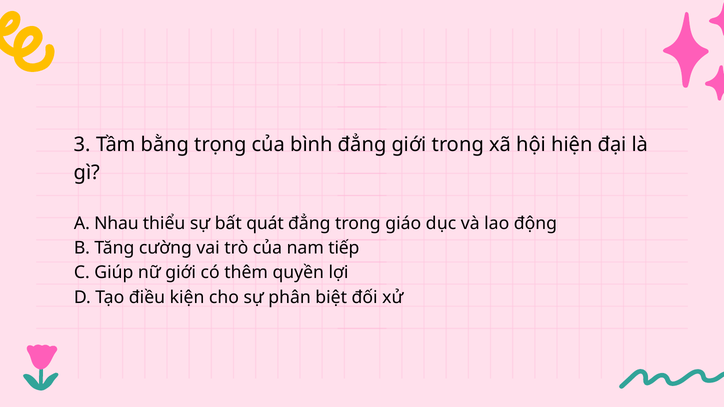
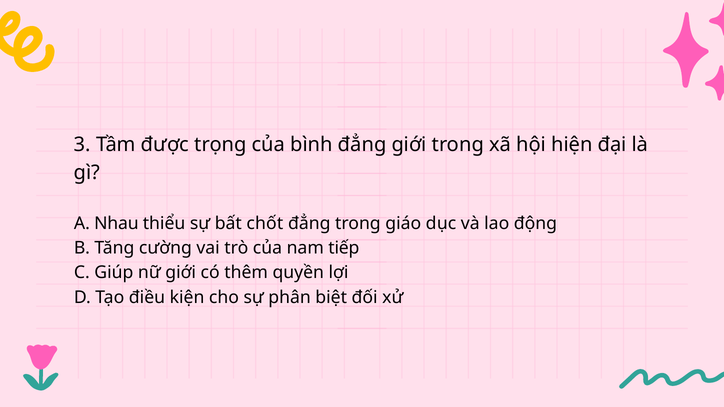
bằng: bằng -> được (165, 145)
quát: quát -> chốt (265, 224)
